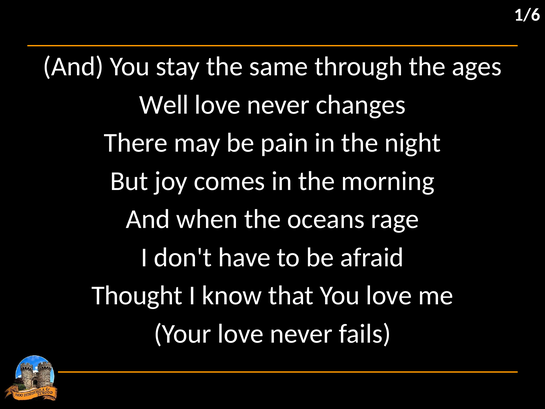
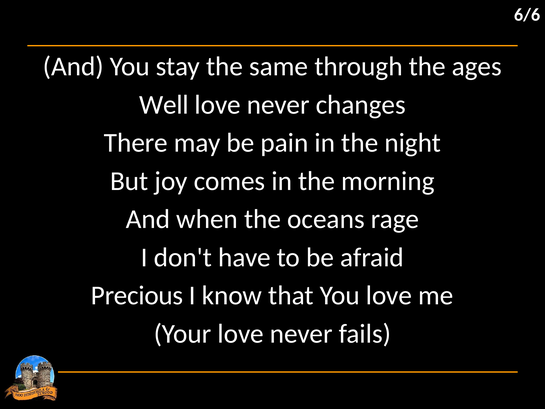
1/6: 1/6 -> 6/6 (527, 15)
Thought: Thought -> Precious (137, 295)
